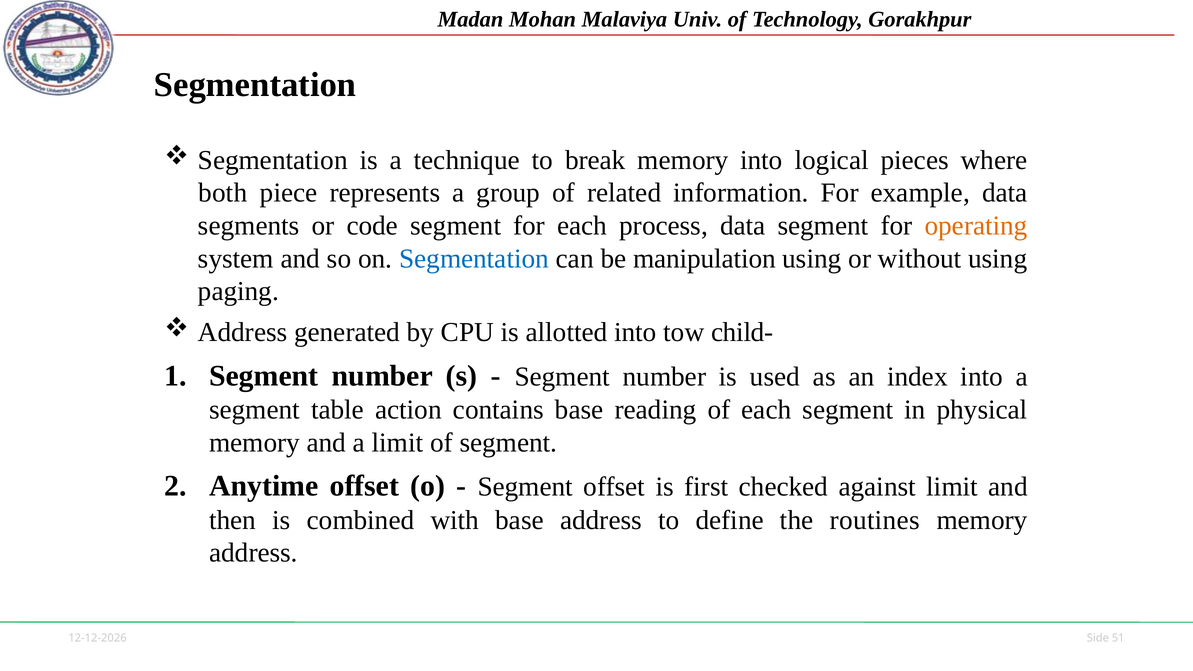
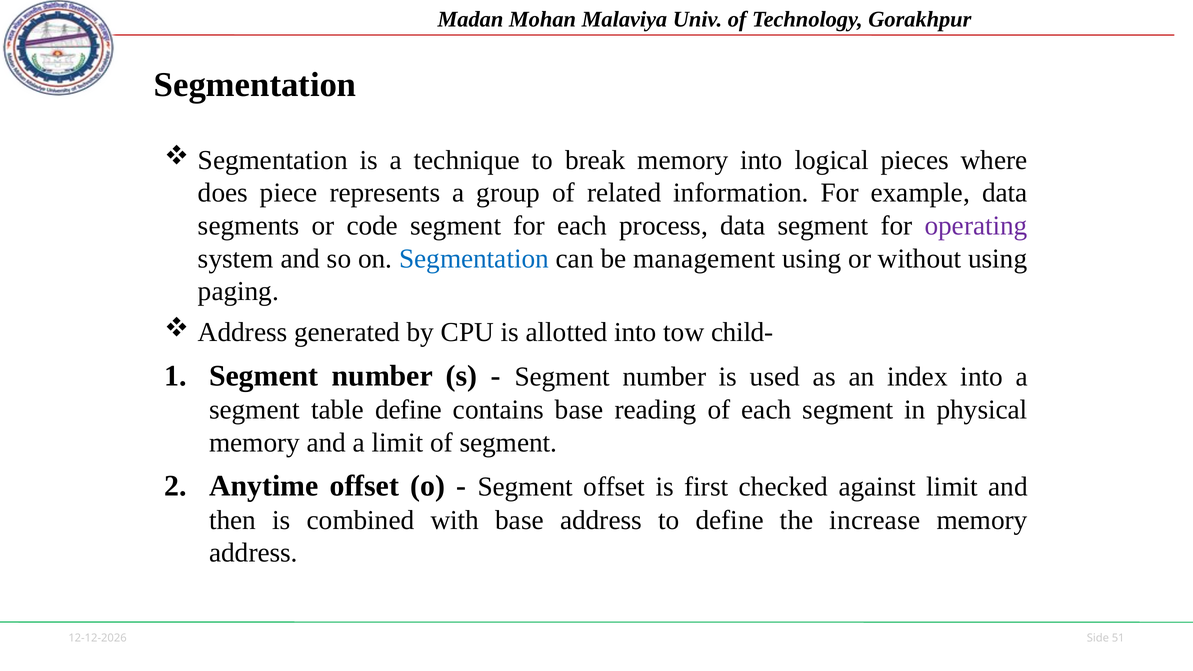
both: both -> does (223, 193)
operating colour: orange -> purple (976, 226)
manipulation: manipulation -> management (704, 259)
table action: action -> define (409, 410)
routines: routines -> increase (875, 520)
